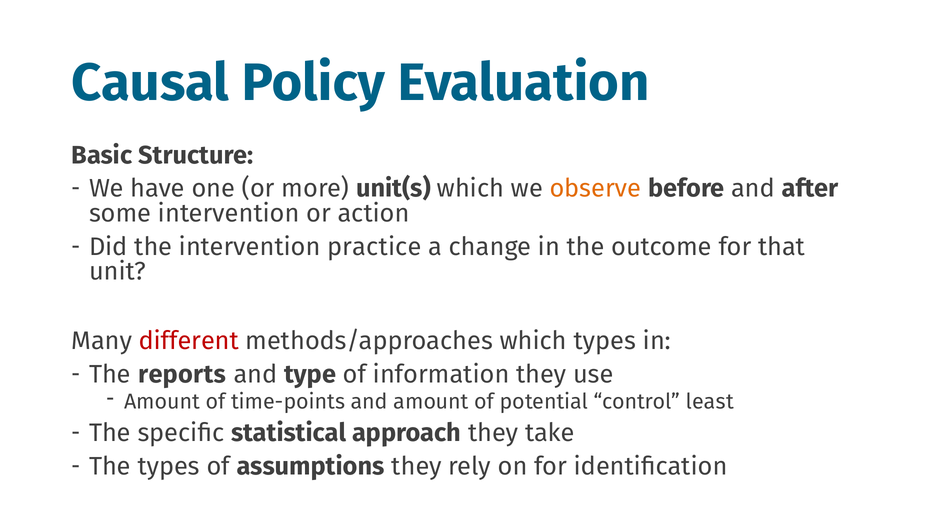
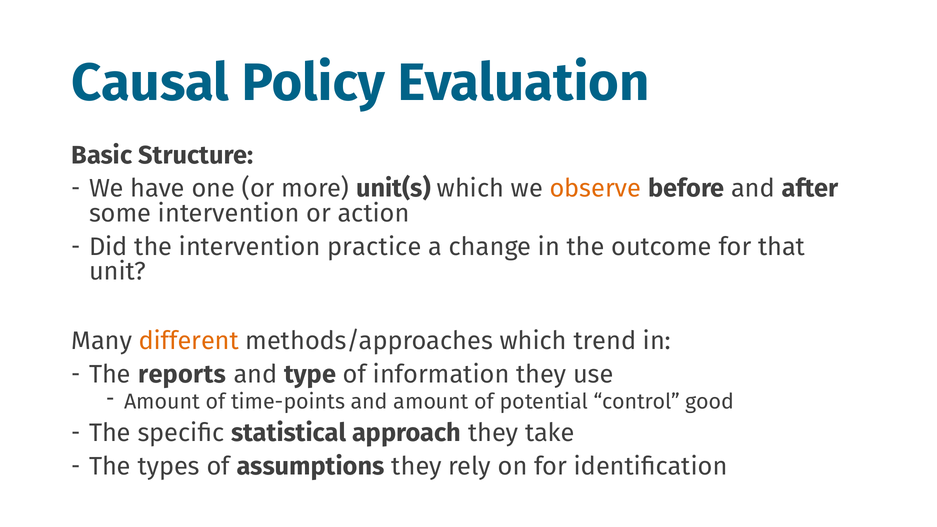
different colour: red -> orange (189, 341)
which types: types -> trend (605, 341)
least: least -> good (710, 402)
